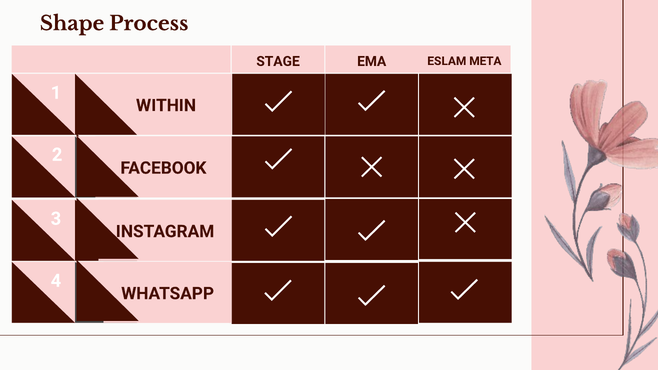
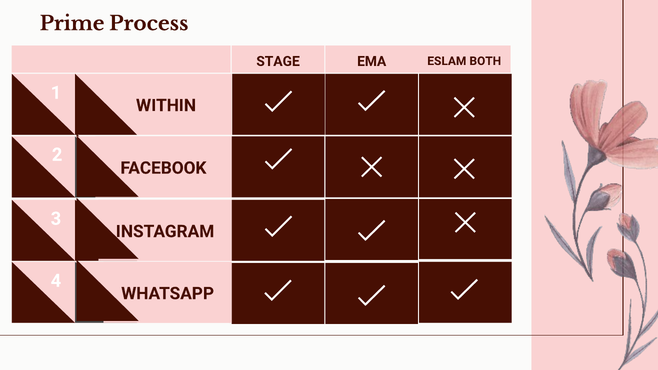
Shape: Shape -> Prime (72, 24)
META: META -> BOTH (485, 61)
